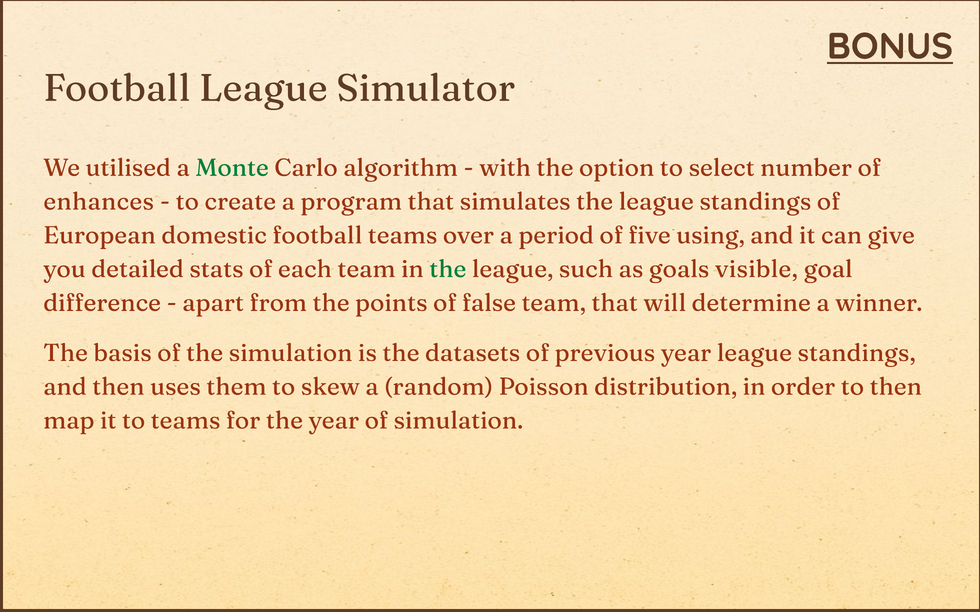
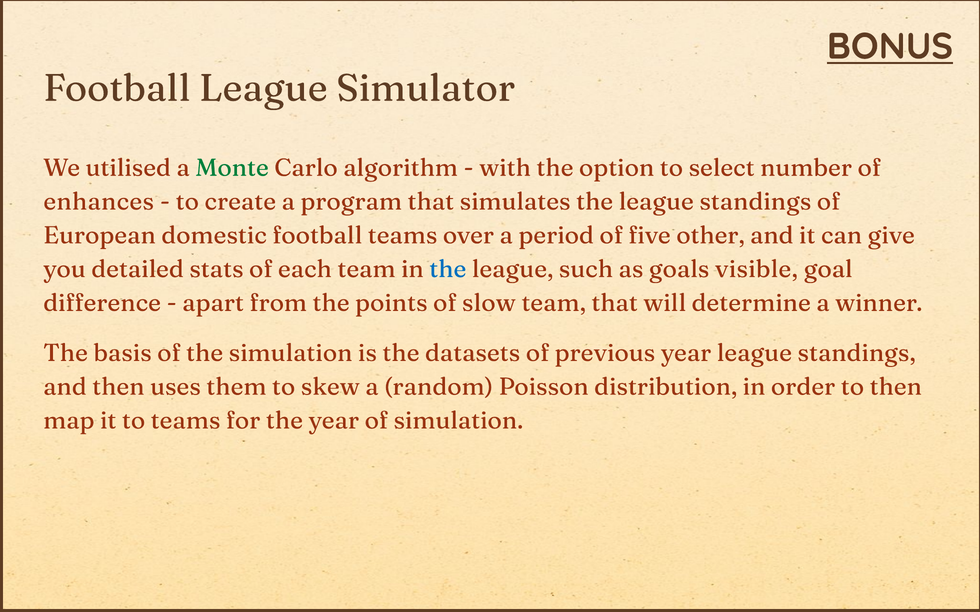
using: using -> other (710, 235)
the colour: green -> blue (448, 269)
false: false -> slow (489, 303)
